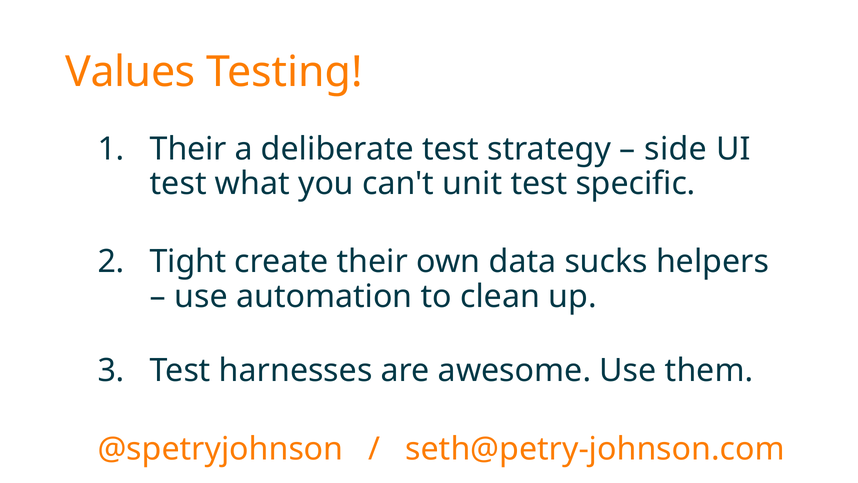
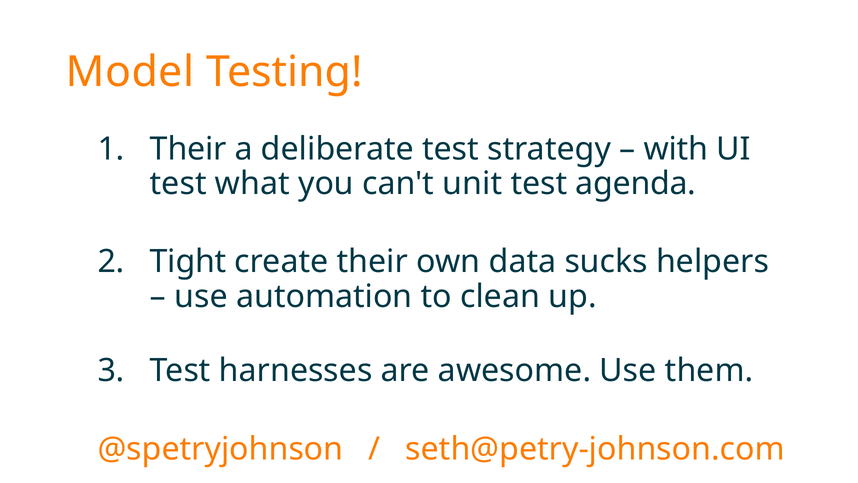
Values: Values -> Model (130, 72)
side: side -> with (676, 149)
specific: specific -> agenda (636, 184)
